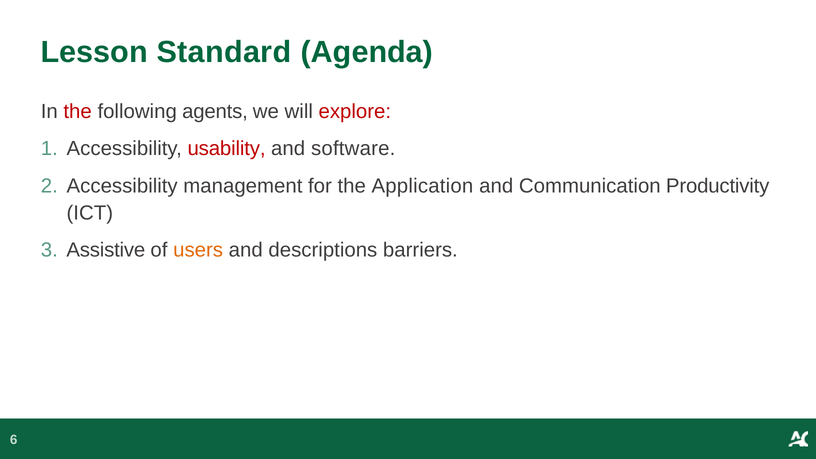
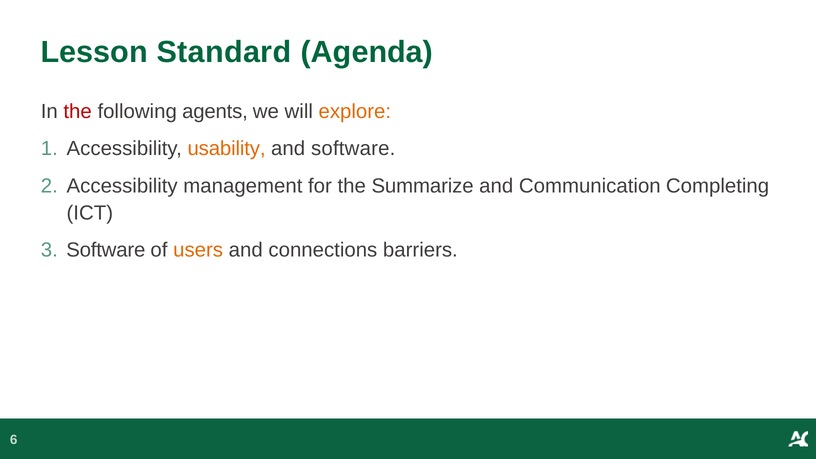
explore colour: red -> orange (355, 112)
usability colour: red -> orange (227, 149)
Application: Application -> Summarize (423, 186)
Productivity: Productivity -> Completing (718, 186)
Assistive: Assistive -> Software (106, 250)
descriptions: descriptions -> connections (323, 250)
